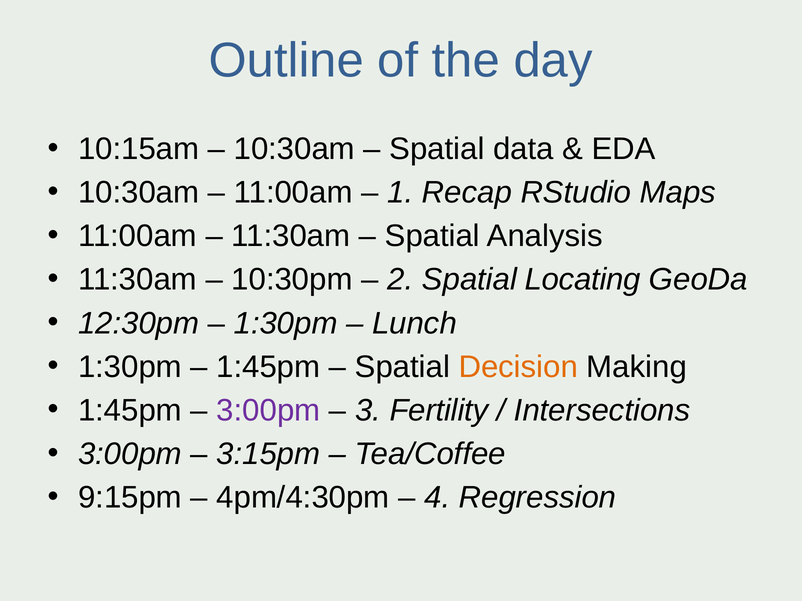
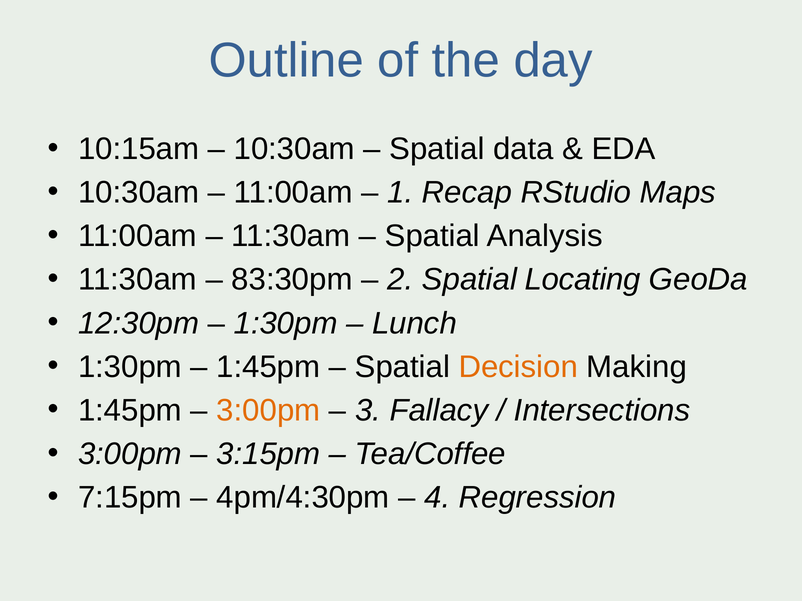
10:30pm: 10:30pm -> 83:30pm (292, 280)
3:00pm colour: purple -> orange (268, 411)
Fertility: Fertility -> Fallacy (439, 411)
9:15pm: 9:15pm -> 7:15pm (130, 498)
